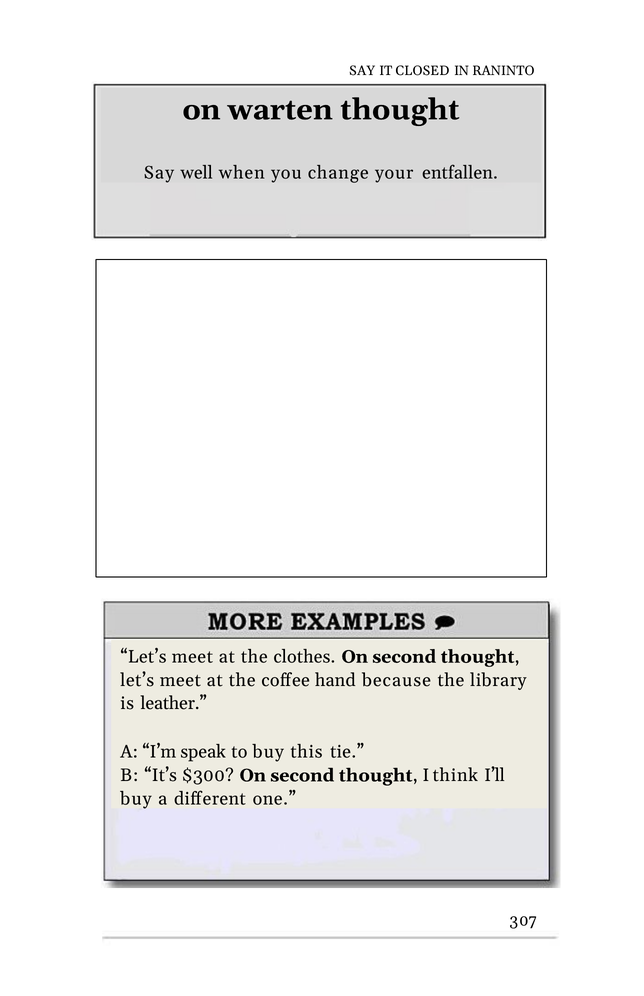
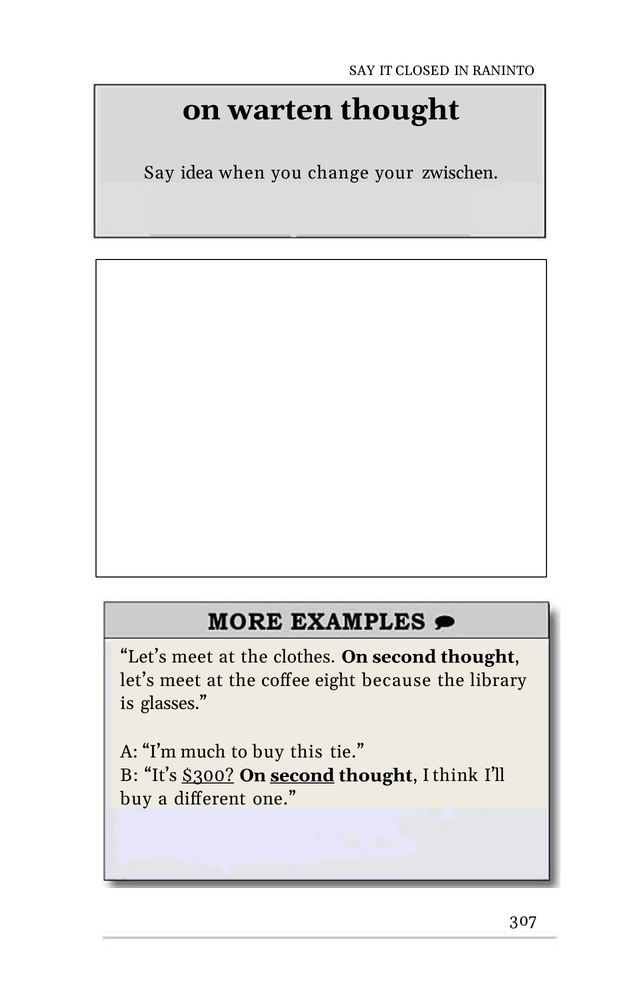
well: well -> idea (197, 173)
entfallen: entfallen -> zwischen (460, 173)
hand: hand -> eight (335, 680)
leather: leather -> glasses (174, 703)
speak: speak -> much (203, 752)
$300 underline: none -> present (208, 775)
second underline: none -> present (302, 775)
